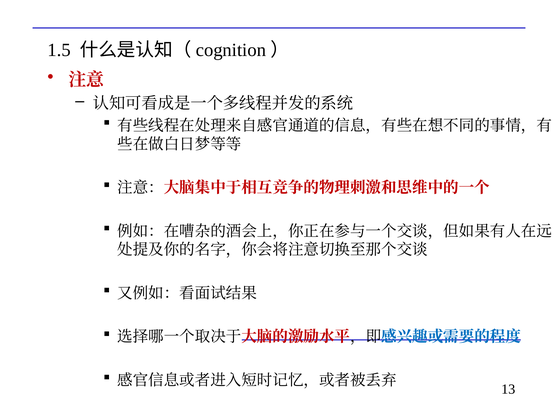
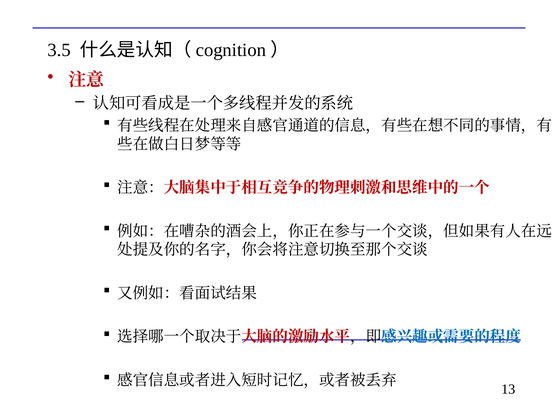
1.5: 1.5 -> 3.5 (59, 50)
